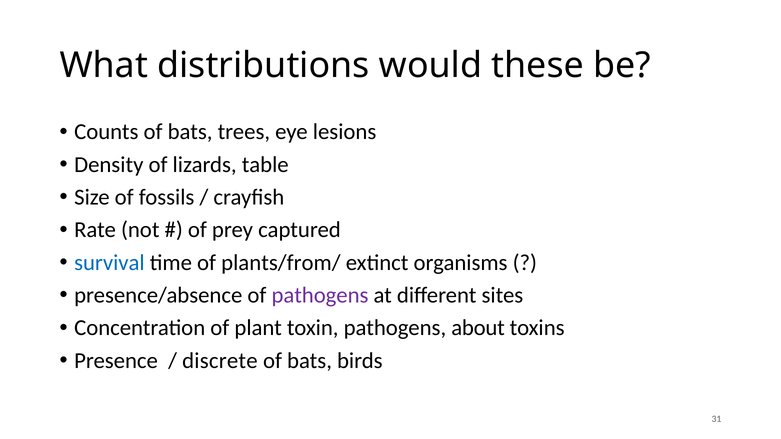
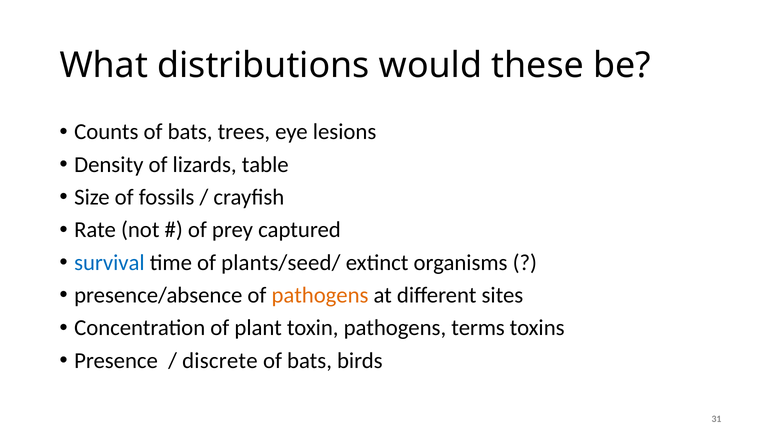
plants/from/: plants/from/ -> plants/seed/ (281, 263)
pathogens colour: purple -> orange (320, 295)
about: about -> terms (478, 328)
